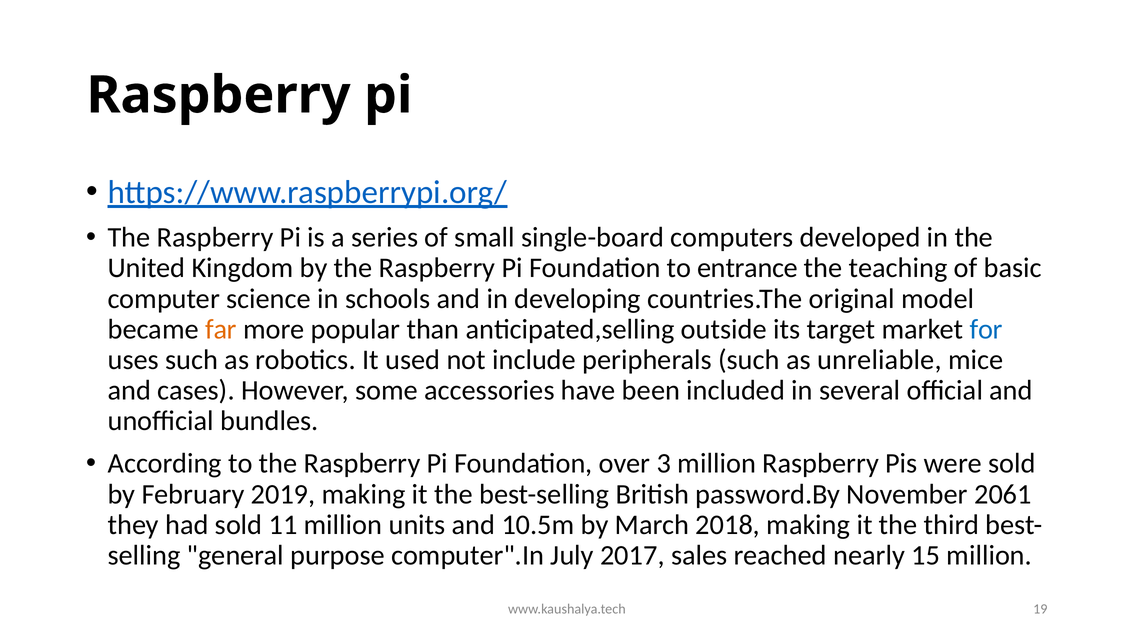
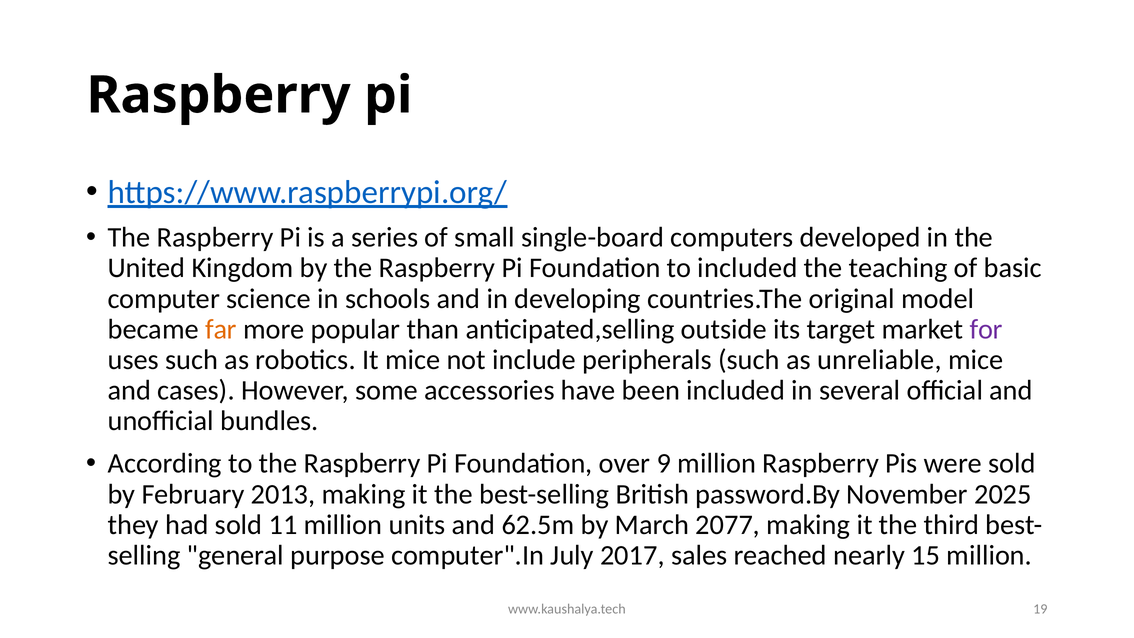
to entrance: entrance -> included (747, 268)
for colour: blue -> purple (986, 329)
It used: used -> mice (413, 360)
3: 3 -> 9 (664, 463)
2019: 2019 -> 2013 (283, 494)
2061: 2061 -> 2025 (1003, 494)
10.5m: 10.5m -> 62.5m (538, 525)
2018: 2018 -> 2077 (728, 525)
